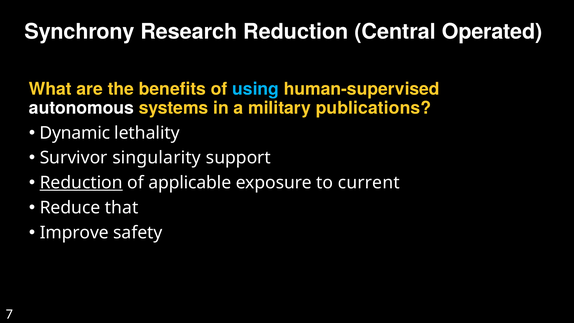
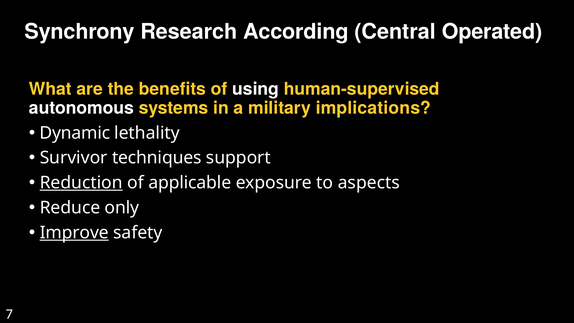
Research Reduction: Reduction -> According (296, 32)
using colour: light blue -> white (256, 89)
publications: publications -> implications (373, 108)
singularity: singularity -> techniques (157, 158)
current: current -> aspects (369, 183)
that: that -> only (122, 208)
Improve underline: none -> present (74, 233)
